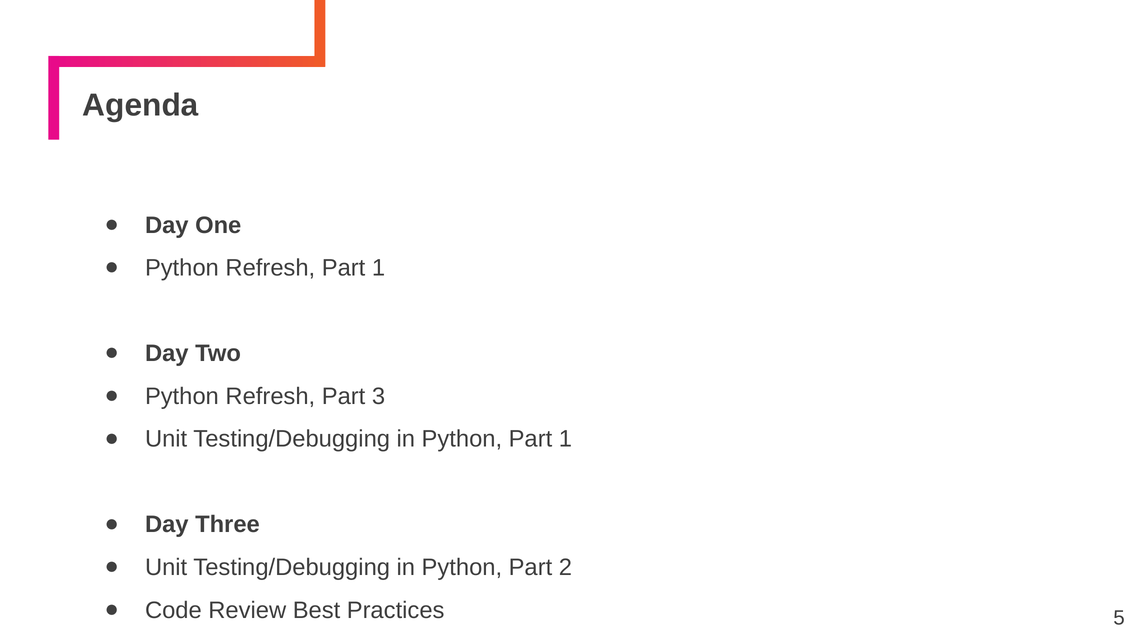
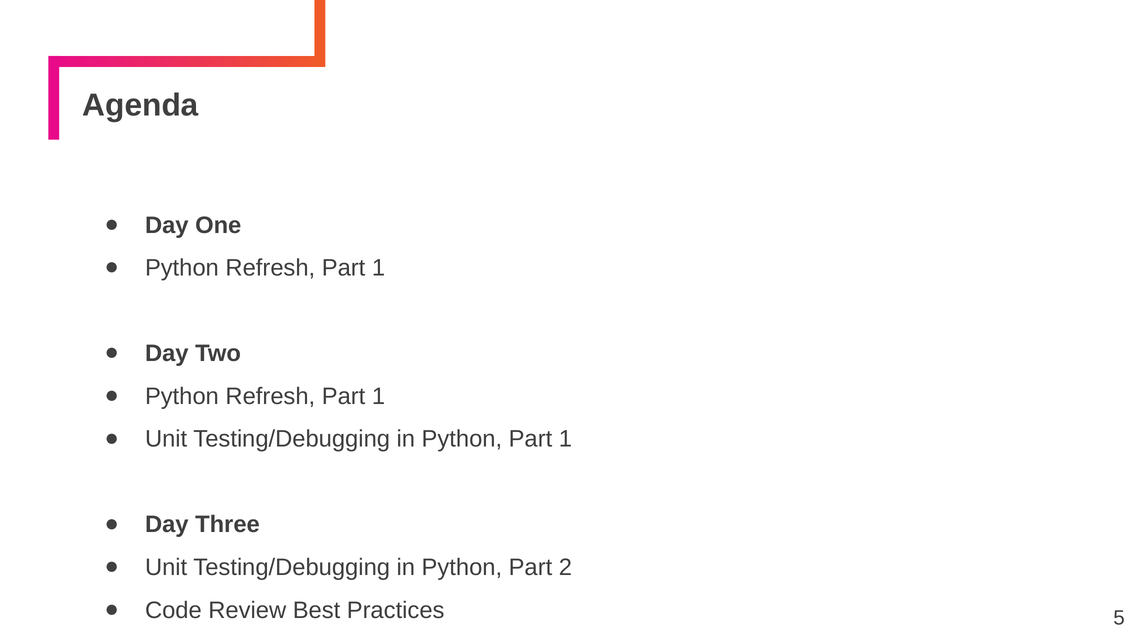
3: 3 -> 1 (379, 396)
